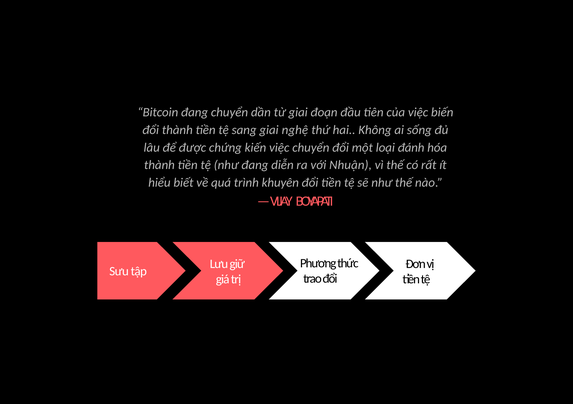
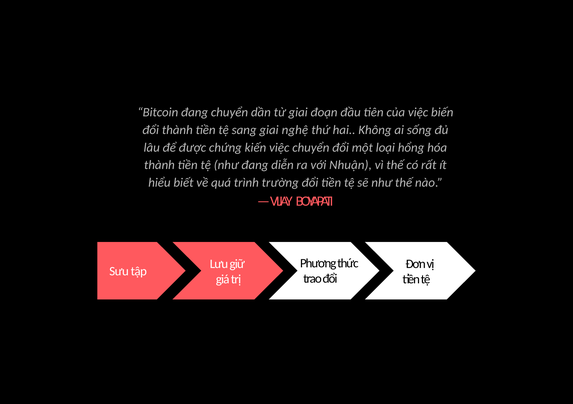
đánh: đánh -> hổng (411, 148)
khuyên: khuyên -> trường (280, 183)
